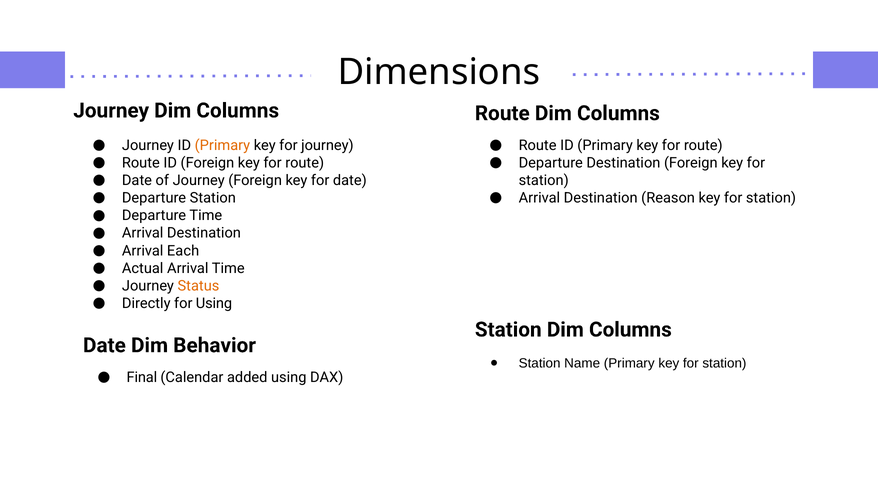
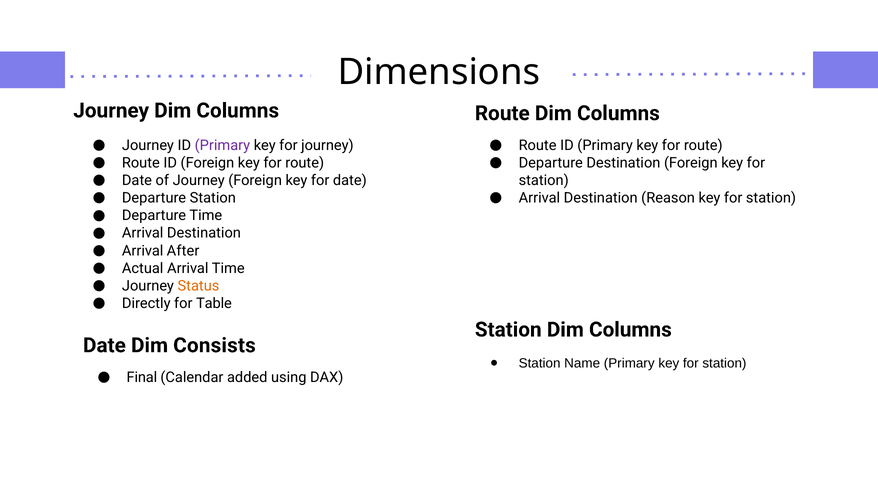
Primary colour: orange -> purple (222, 145)
Each: Each -> After (183, 251)
for Using: Using -> Table (214, 303)
Behavior: Behavior -> Consists (214, 345)
